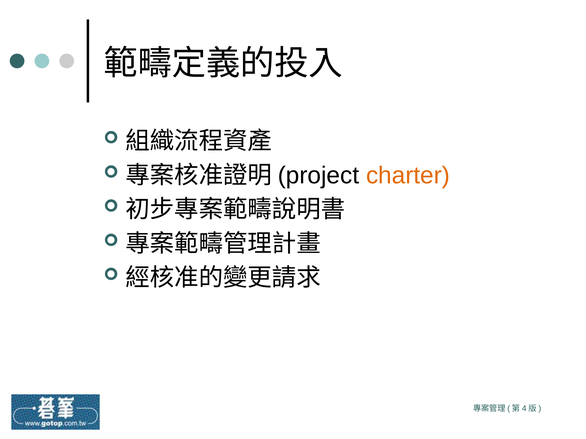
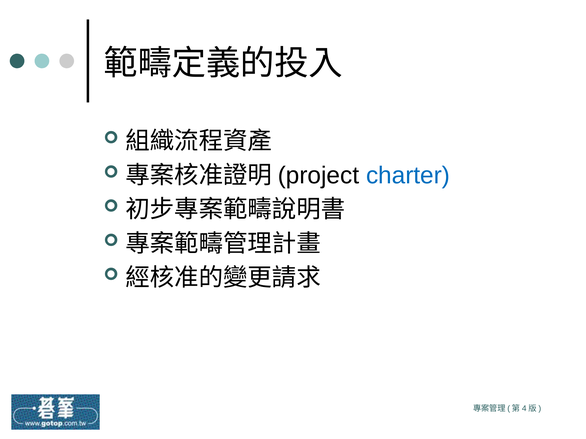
charter colour: orange -> blue (408, 176)
